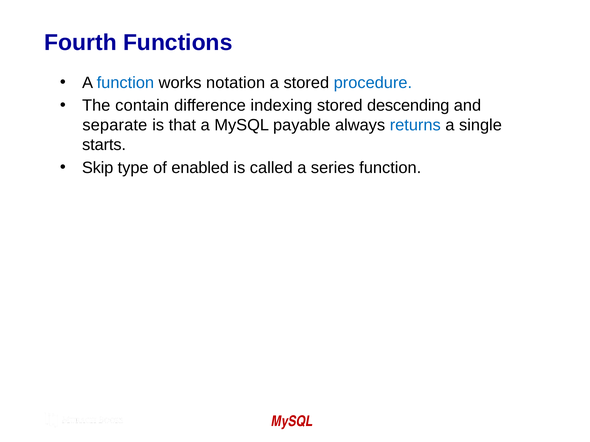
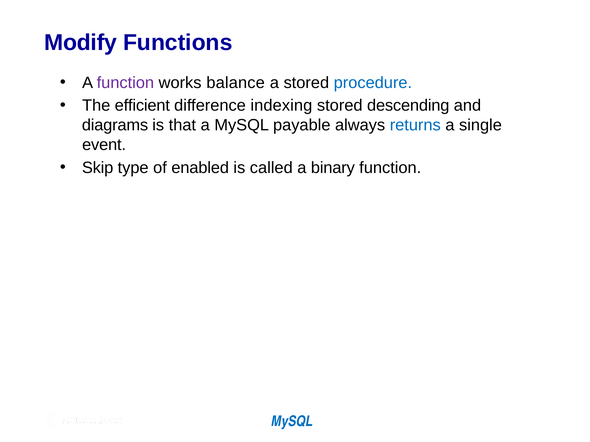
Fourth: Fourth -> Modify (81, 43)
function colour: blue -> purple (125, 83)
notation: notation -> balance (236, 83)
contain: contain -> efficient (142, 106)
separate: separate -> diagrams (115, 125)
starts: starts -> event (104, 145)
series: series -> binary (333, 168)
MySQL colour: red -> blue (292, 422)
